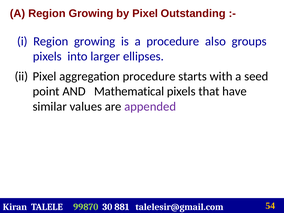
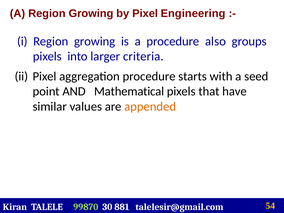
Outstanding: Outstanding -> Engineering (193, 14)
ellipses: ellipses -> criteria (143, 56)
appended colour: purple -> orange (150, 107)
